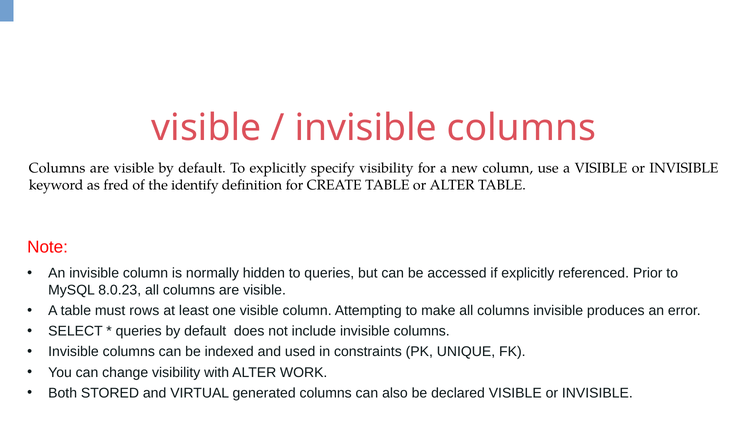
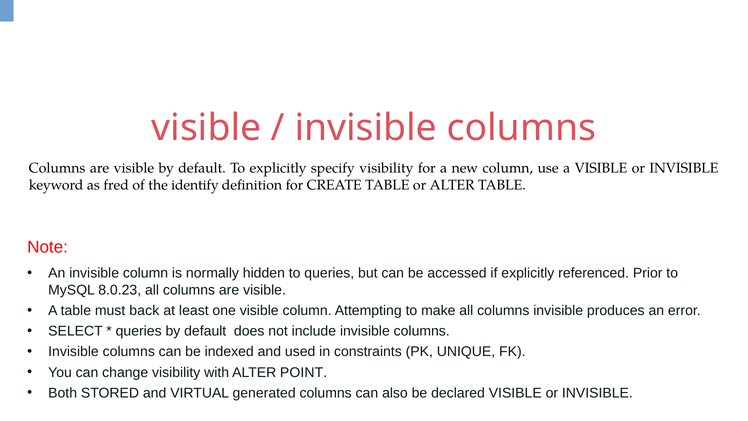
rows: rows -> back (144, 310)
WORK: WORK -> POINT (304, 372)
